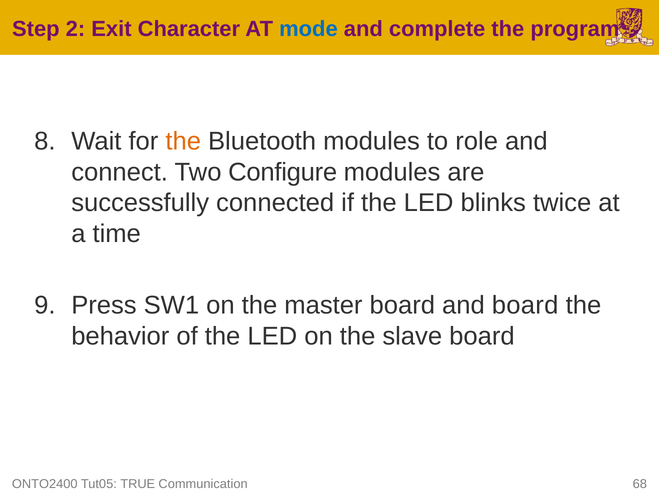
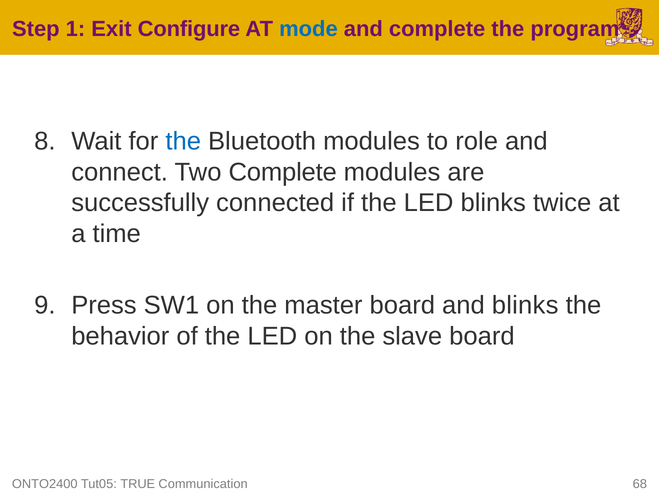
2: 2 -> 1 (75, 29)
Character: Character -> Configure (189, 29)
the colour: orange -> blue (183, 141)
Two Configure: Configure -> Complete (283, 172)
and board: board -> blinks (525, 306)
